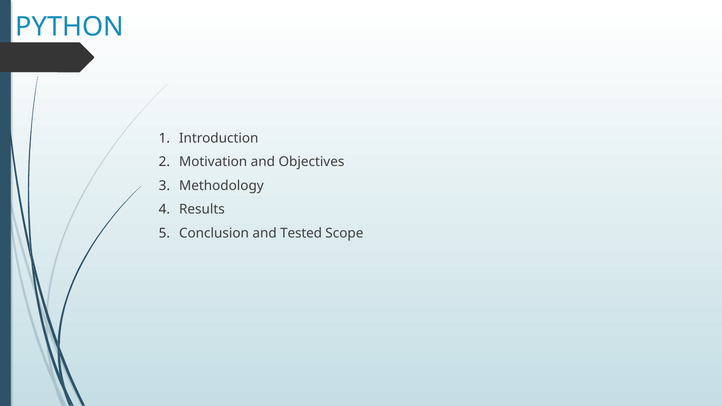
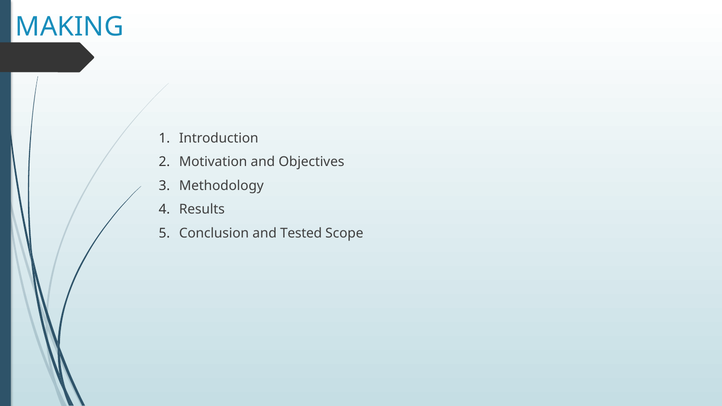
PYTHON: PYTHON -> MAKING (70, 27)
